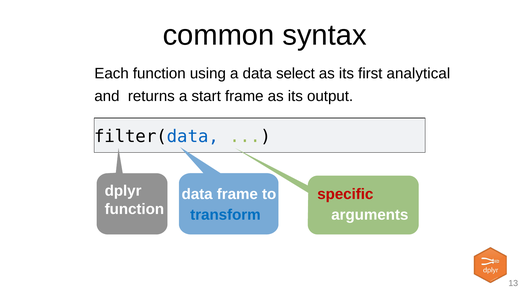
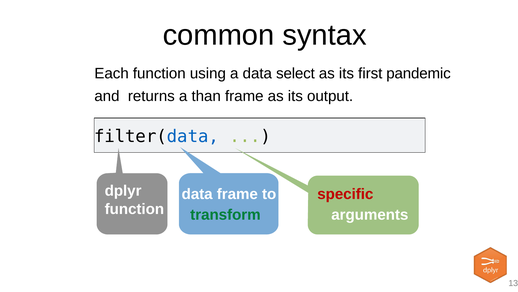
analytical: analytical -> pandemic (419, 73)
start: start -> than (206, 96)
transform colour: blue -> green (225, 214)
